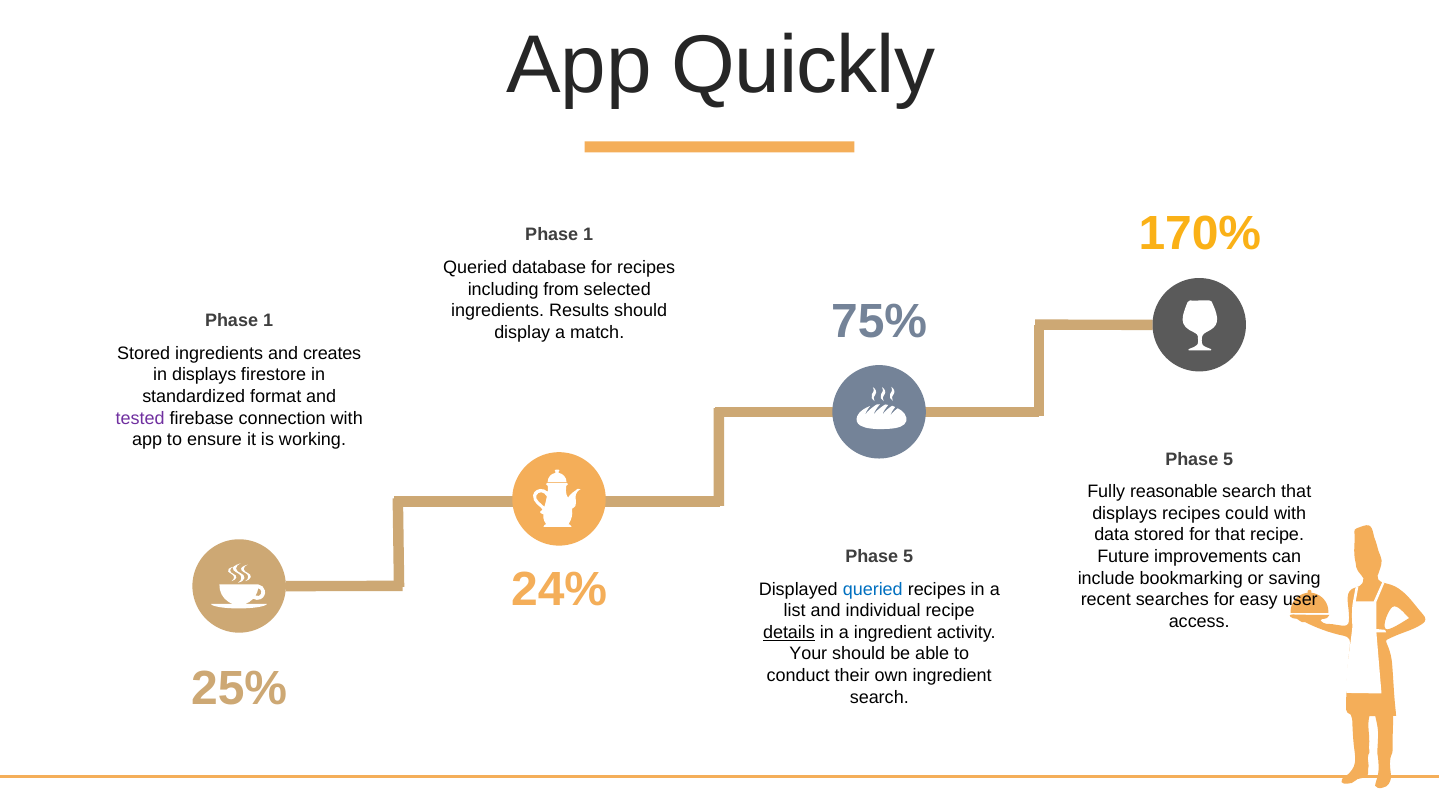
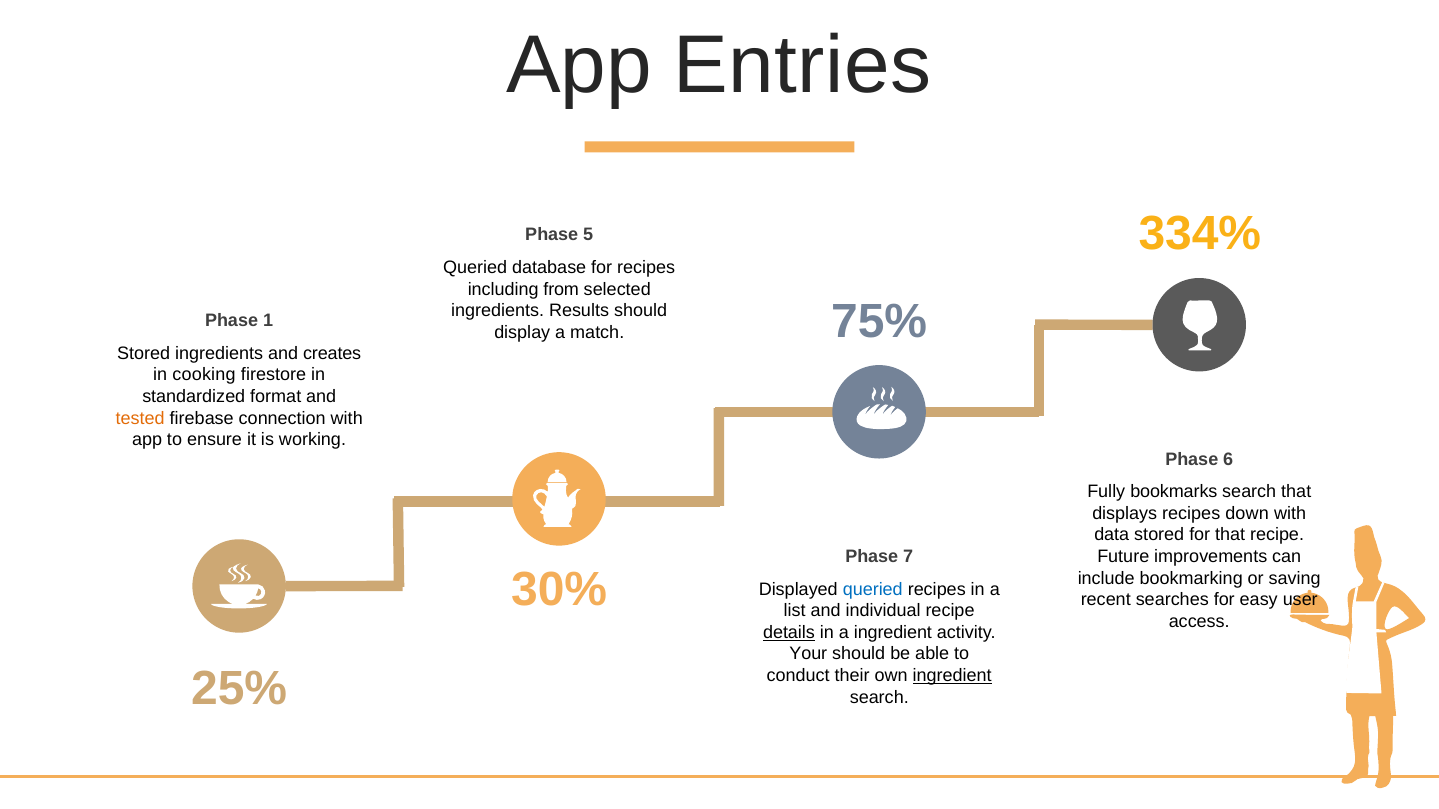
Quickly: Quickly -> Entries (802, 66)
170%: 170% -> 334% (1200, 234)
1: 1 -> 5 (588, 235)
in displays: displays -> cooking (204, 375)
tested colour: purple -> orange (140, 418)
5: 5 -> 6 (1228, 459)
reasonable: reasonable -> bookmarks (1174, 492)
could: could -> down (1247, 514)
5: 5 -> 7 (908, 557)
24%: 24% -> 30% (559, 590)
ingredient underline: none -> present (952, 676)
